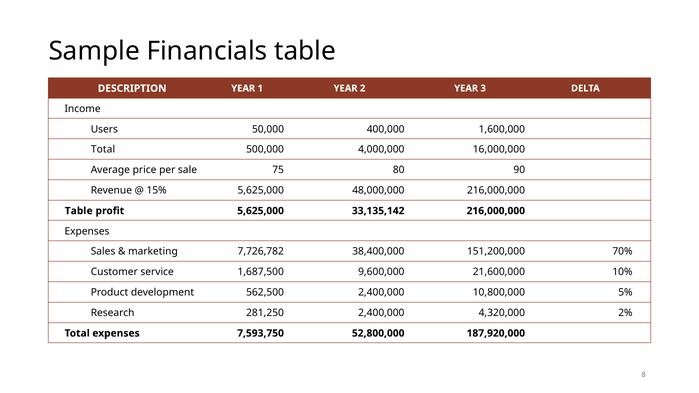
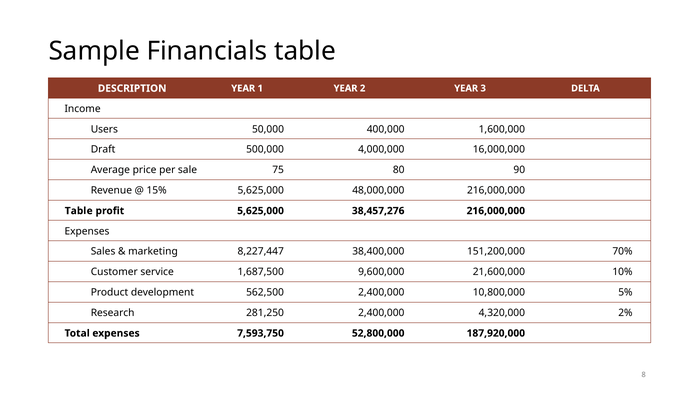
Total: Total -> Draft (103, 150)
33,135,142: 33,135,142 -> 38,457,276 (378, 211)
7,726,782: 7,726,782 -> 8,227,447 (261, 252)
